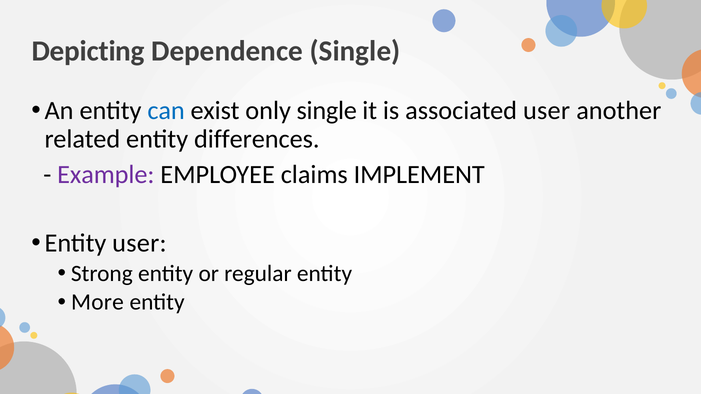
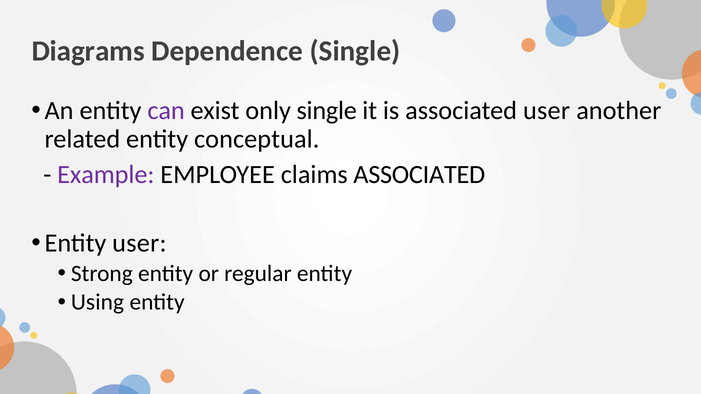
Depicting: Depicting -> Diagrams (88, 51)
can colour: blue -> purple (166, 111)
differences: differences -> conceptual (257, 139)
claims IMPLEMENT: IMPLEMENT -> ASSOCIATED (419, 175)
More: More -> Using (97, 302)
